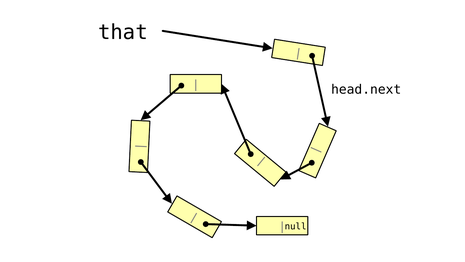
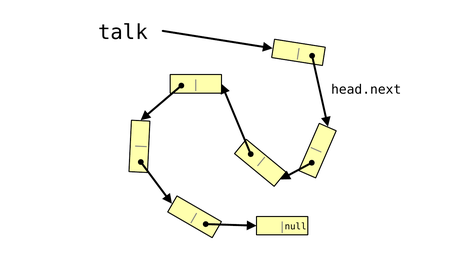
that: that -> talk (123, 32)
